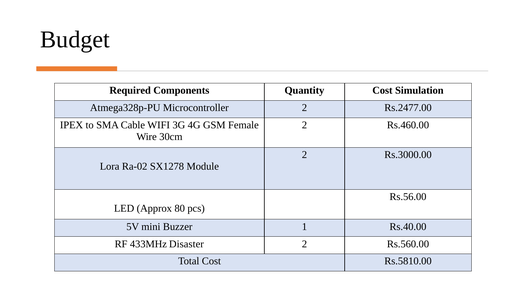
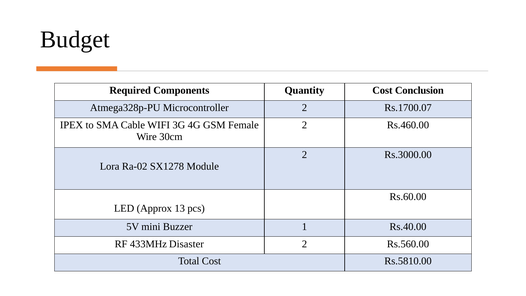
Simulation: Simulation -> Conclusion (419, 90)
Rs.2477.00: Rs.2477.00 -> Rs.1700.07 (408, 108)
Rs.56.00: Rs.56.00 -> Rs.60.00 (408, 197)
80: 80 -> 13 (180, 208)
